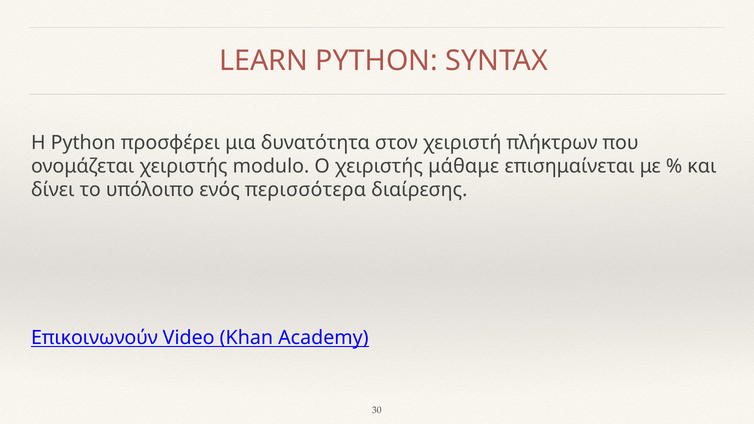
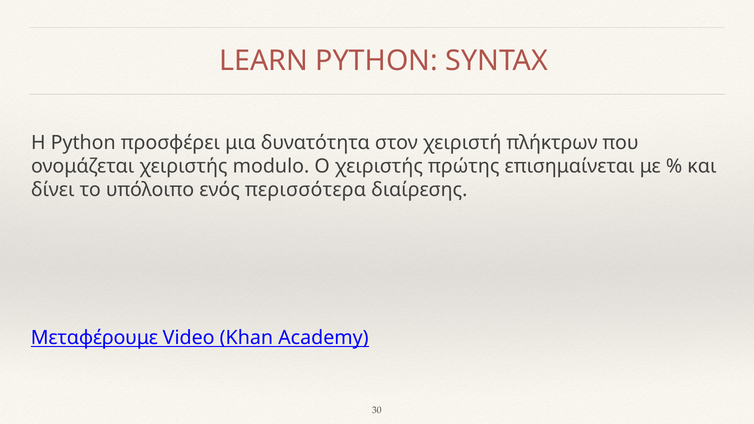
μάθαμε: μάθαμε -> πρώτης (464, 166)
Επικοινωνούν: Επικοινωνούν -> Μεταφέρουμε (94, 338)
